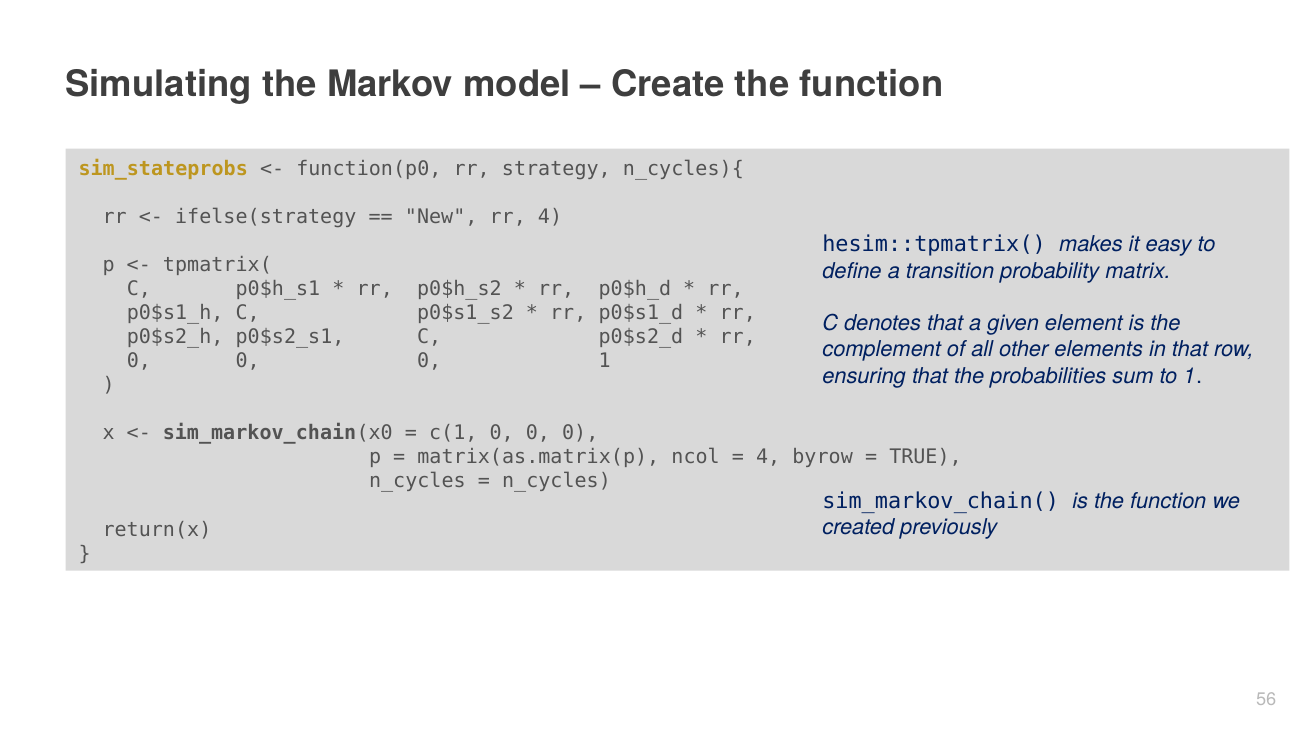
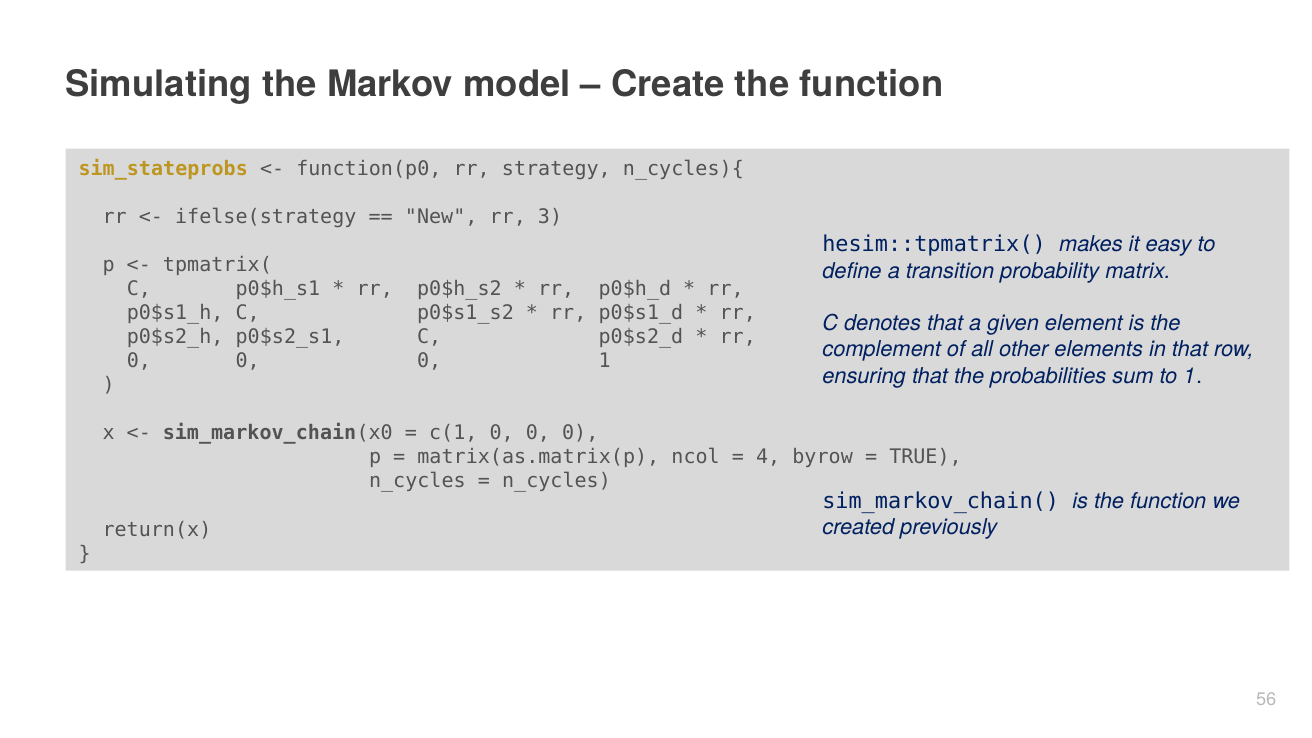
rr 4: 4 -> 3 (550, 217)
